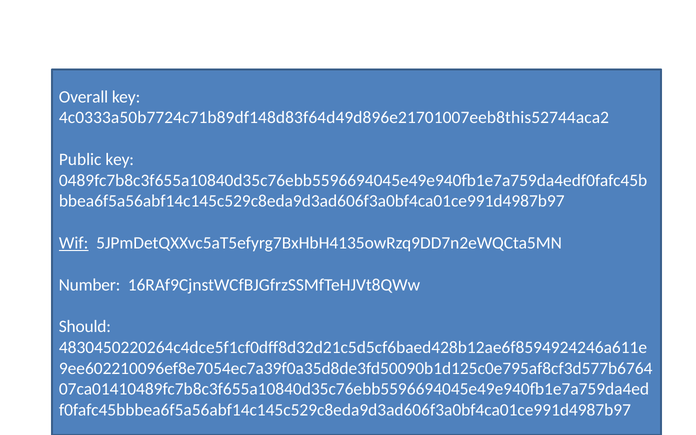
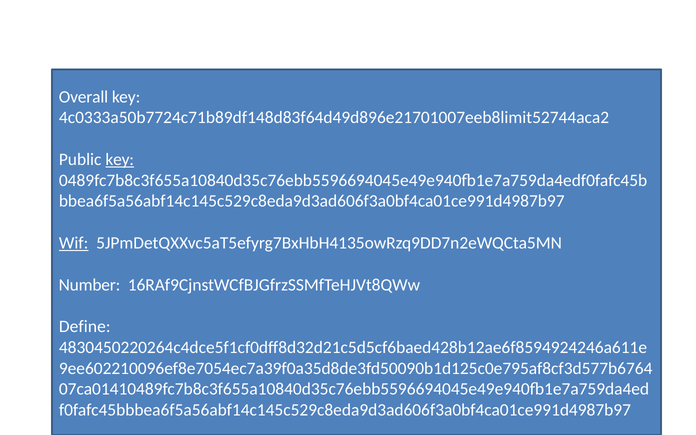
4c0333a50b7724c71b89df148d83f64d49d896e21701007eeb8this52744aca2: 4c0333a50b7724c71b89df148d83f64d49d896e21701007eeb8this52744aca2 -> 4c0333a50b7724c71b89df148d83f64d49d896e21701007eeb8limit52744aca2 (334, 118)
key underline: none -> present (120, 159)
Should: Should -> Define (85, 327)
